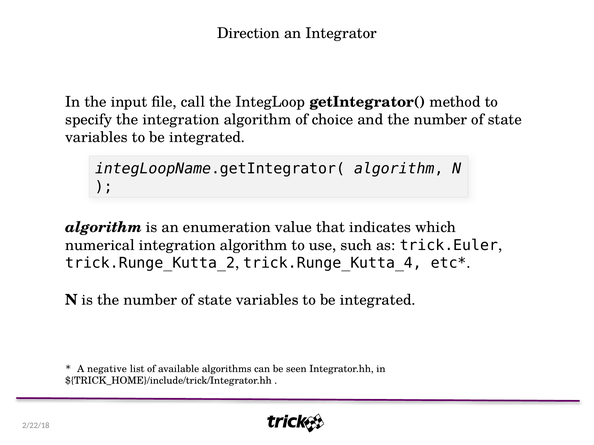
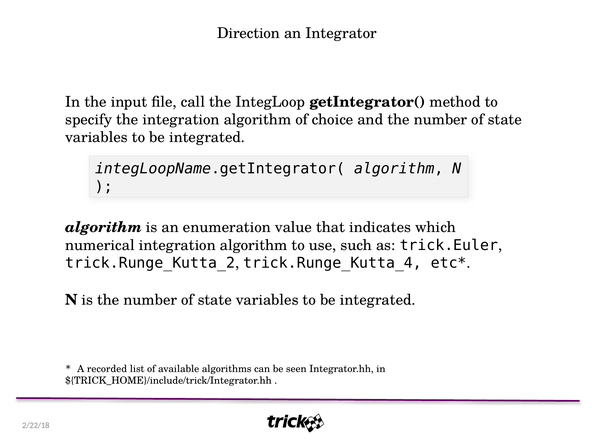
negative: negative -> recorded (107, 369)
